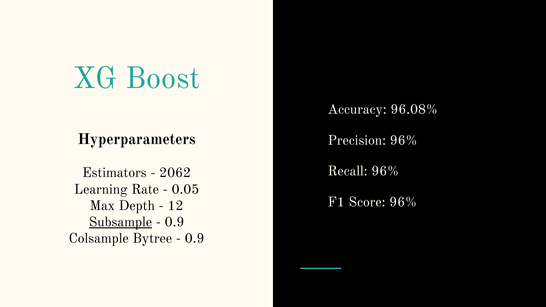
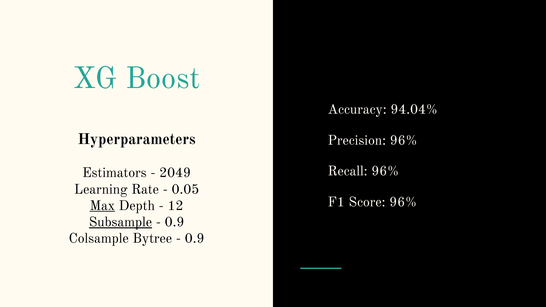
96.08%: 96.08% -> 94.04% (414, 109)
2062: 2062 -> 2049 (175, 173)
Max underline: none -> present (102, 206)
